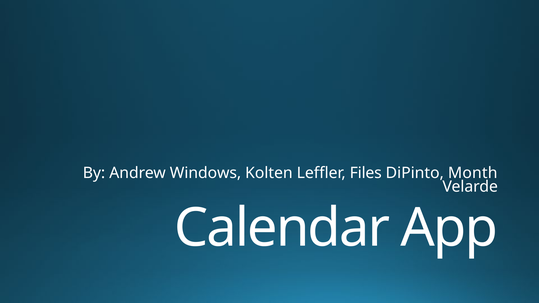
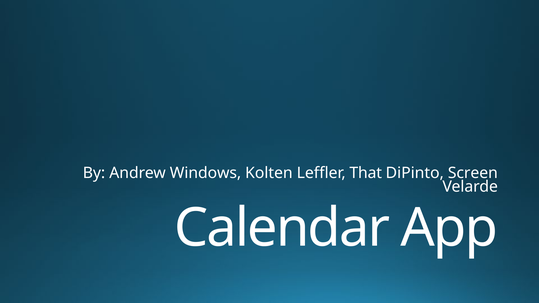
Files: Files -> That (366, 173)
Month: Month -> Screen (473, 173)
